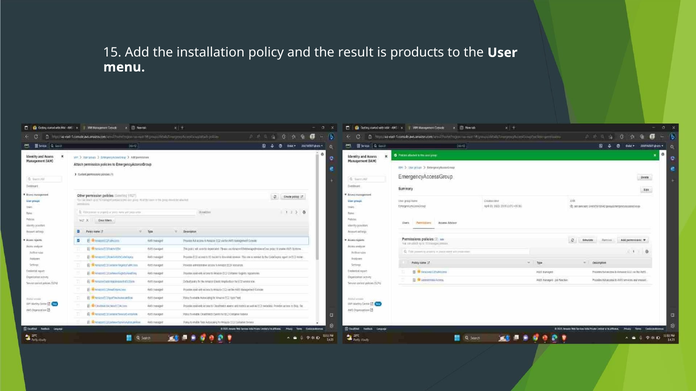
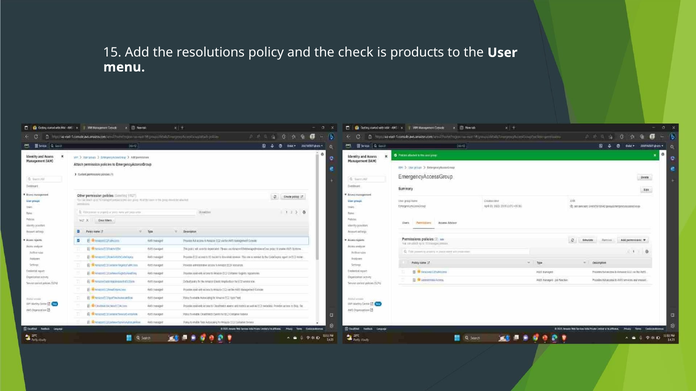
installation: installation -> resolutions (211, 53)
result: result -> check (356, 53)
